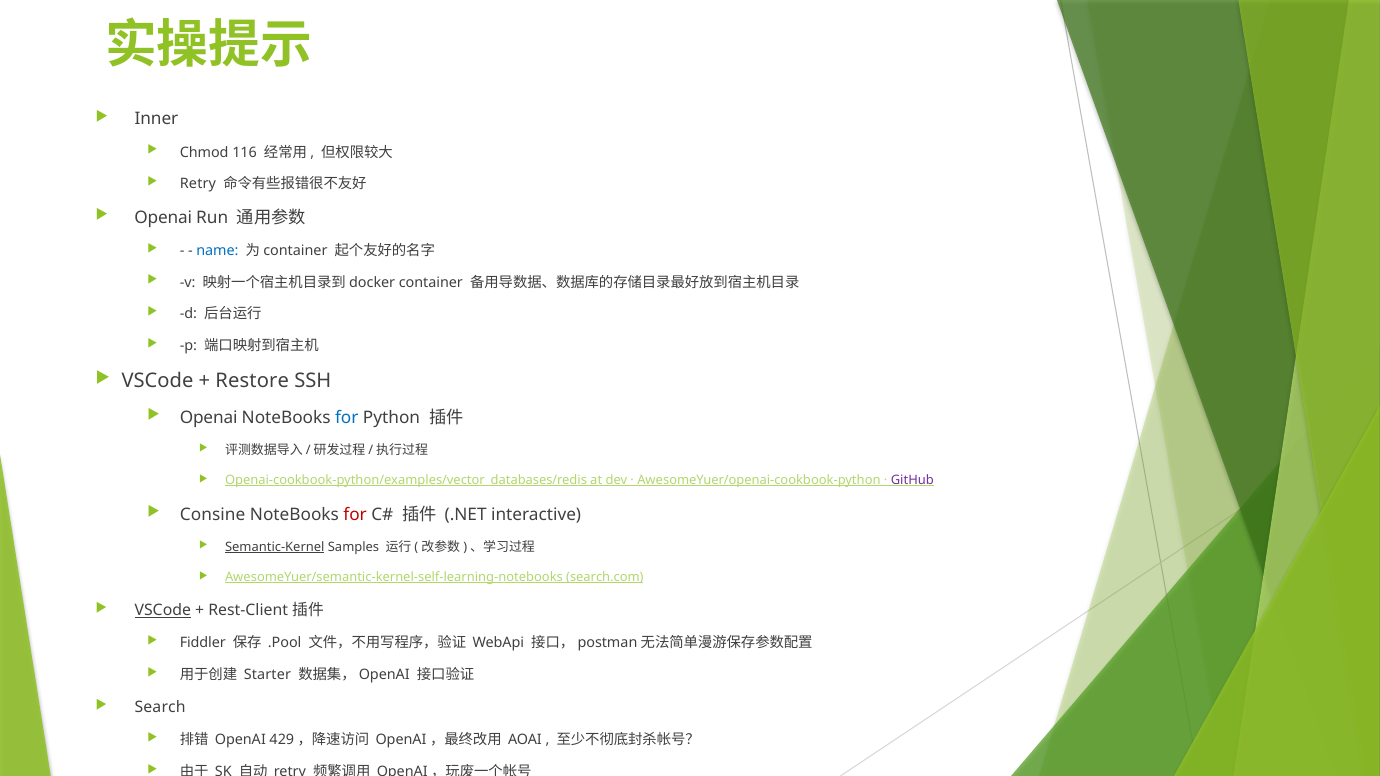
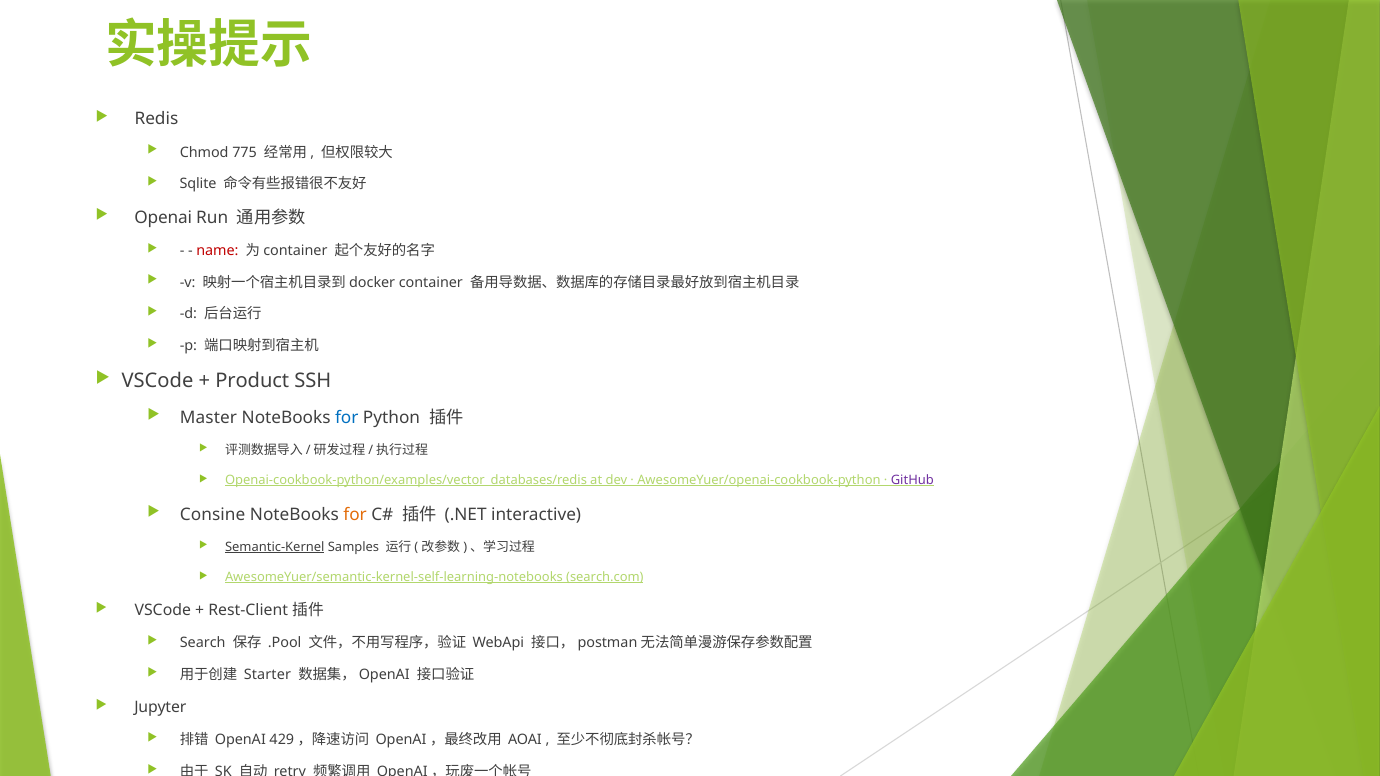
Inner: Inner -> Redis (156, 119)
116: 116 -> 775 (245, 152)
Retry: Retry -> Sqlite (198, 184)
name colour: blue -> red (217, 251)
Restore: Restore -> Product (252, 381)
Openai: Openai -> Master (208, 418)
for colour: red -> orange (355, 515)
VSCode underline: present -> none (163, 611)
Fiddler: Fiddler -> Search (203, 643)
Search: Search -> Jupyter (160, 708)
